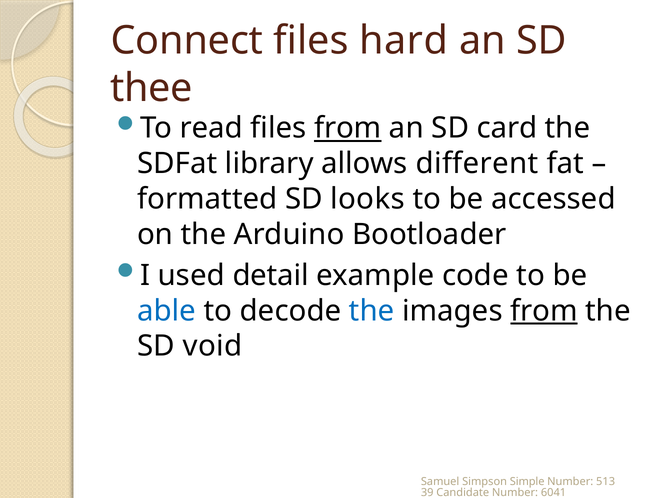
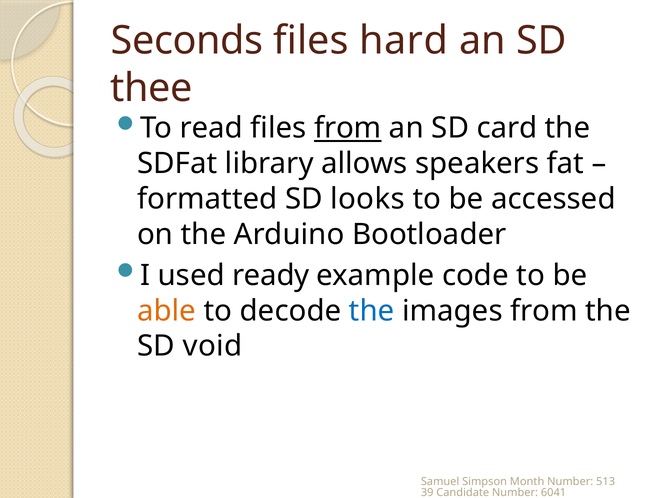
Connect: Connect -> Seconds (187, 40)
different: different -> speakers (477, 163)
detail: detail -> ready (271, 275)
able colour: blue -> orange (167, 310)
from underline: present -> none (544, 310)
Simple: Simple -> Month (527, 481)
